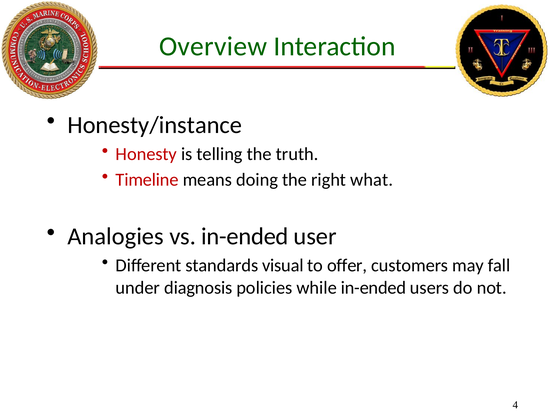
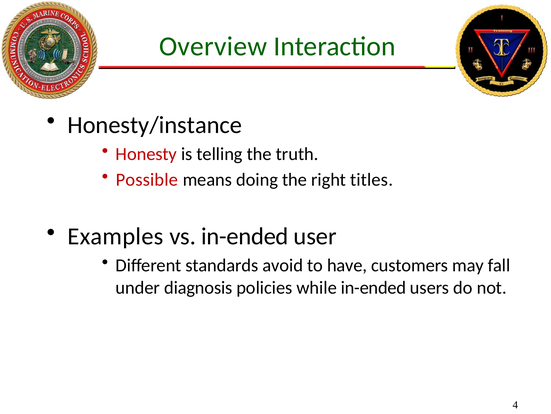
Timeline: Timeline -> Possible (147, 179)
what: what -> titles (372, 179)
Analogies: Analogies -> Examples (115, 236)
visual: visual -> avoid (283, 265)
offer: offer -> have (347, 265)
